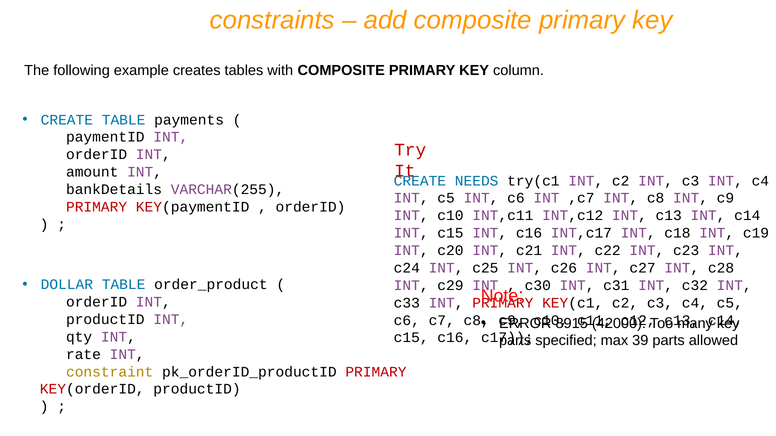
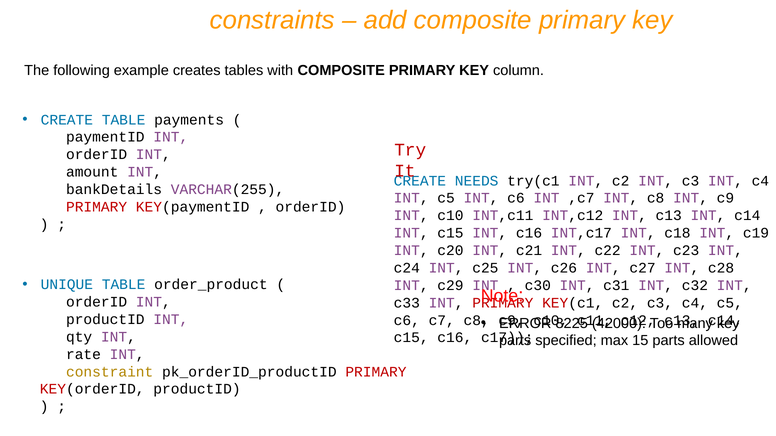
DOLLAR: DOLLAR -> UNIQUE (67, 285)
8915: 8915 -> 8225 (572, 324)
39: 39 -> 15 (640, 341)
